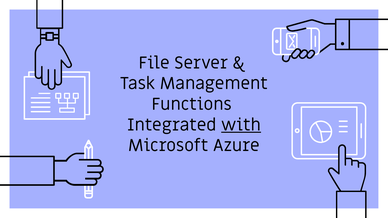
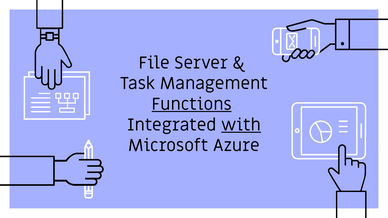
Functions underline: none -> present (192, 104)
